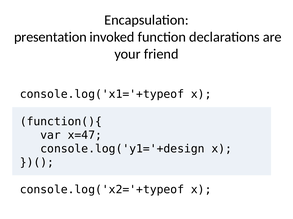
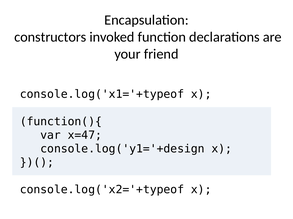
presentation: presentation -> constructors (50, 37)
